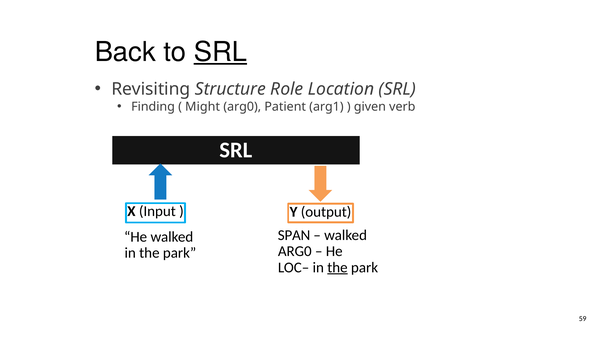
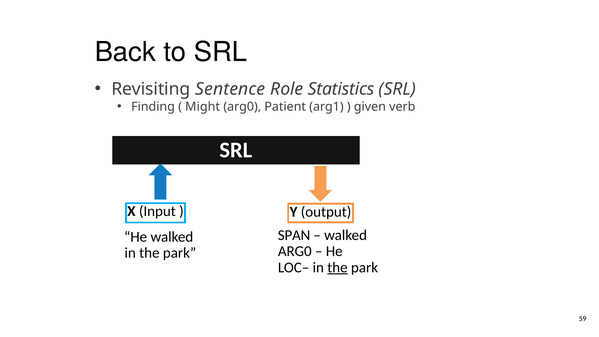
SRL underline: present -> none (220, 52)
Structure: Structure -> Sentence (230, 89)
Location: Location -> Statistics (341, 89)
